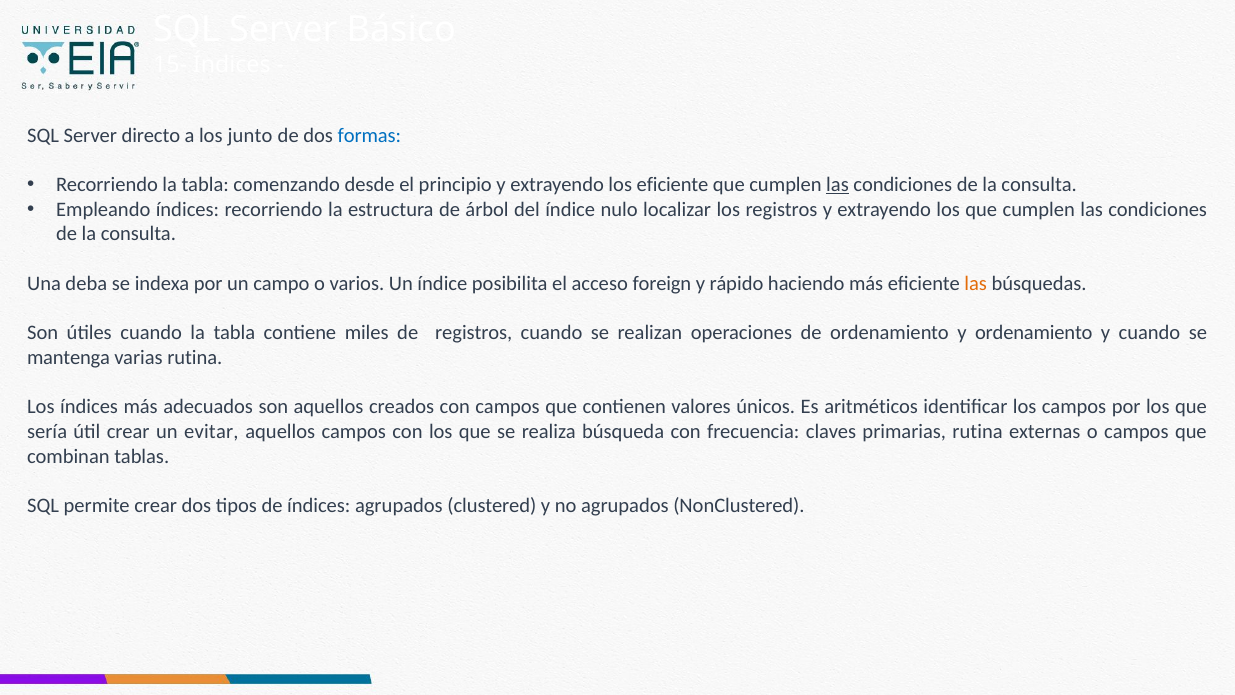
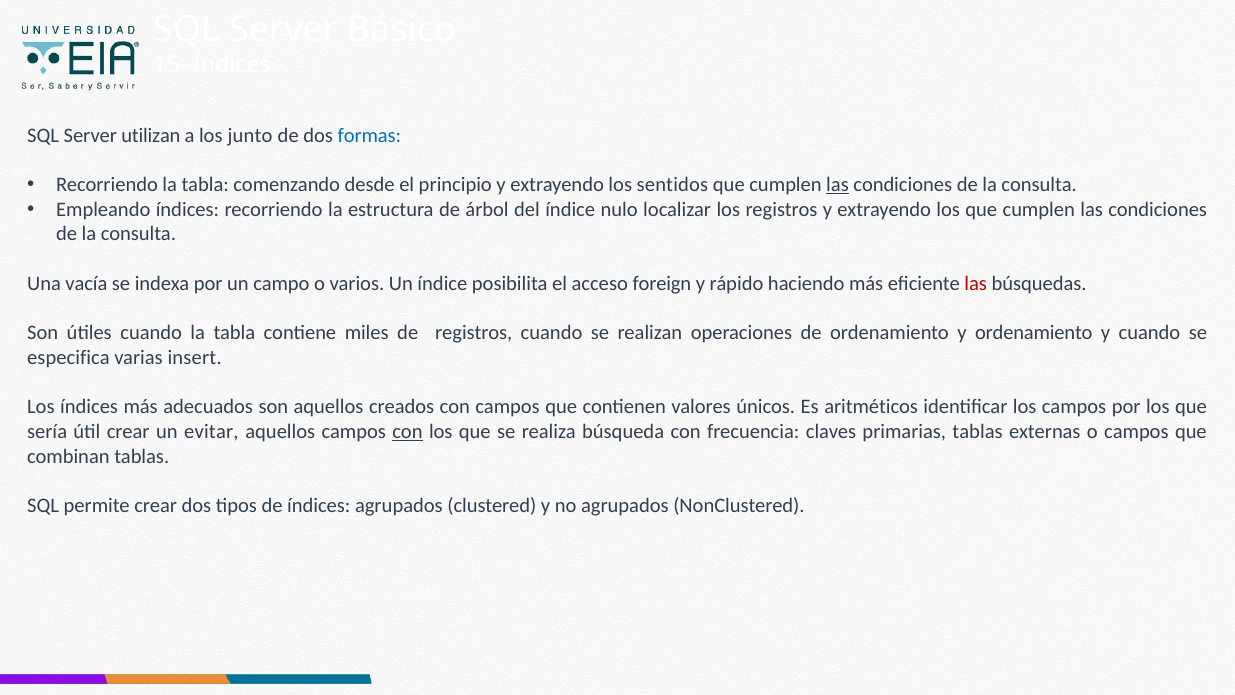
directo: directo -> utilizan (151, 135)
los eficiente: eficiente -> sentidos (672, 185)
deba: deba -> vacía (86, 283)
las colour: orange -> red (976, 283)
mantenga: mantenga -> especifica (68, 357)
varias rutina: rutina -> insert (195, 357)
con underline: none -> present (407, 432)
primarias rutina: rutina -> tablas (978, 432)
